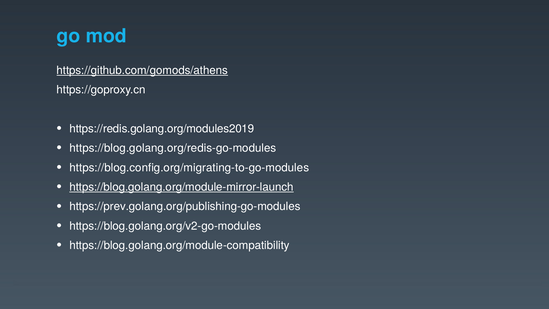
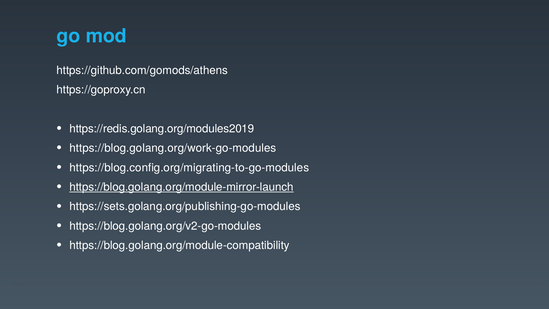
https://github.com/gomods/athens underline: present -> none (142, 70)
https://blog.golang.org/redis-go-modules: https://blog.golang.org/redis-go-modules -> https://blog.golang.org/work-go-modules (173, 148)
https://prev.golang.org/publishing-go-modules: https://prev.golang.org/publishing-go-modules -> https://sets.golang.org/publishing-go-modules (185, 206)
